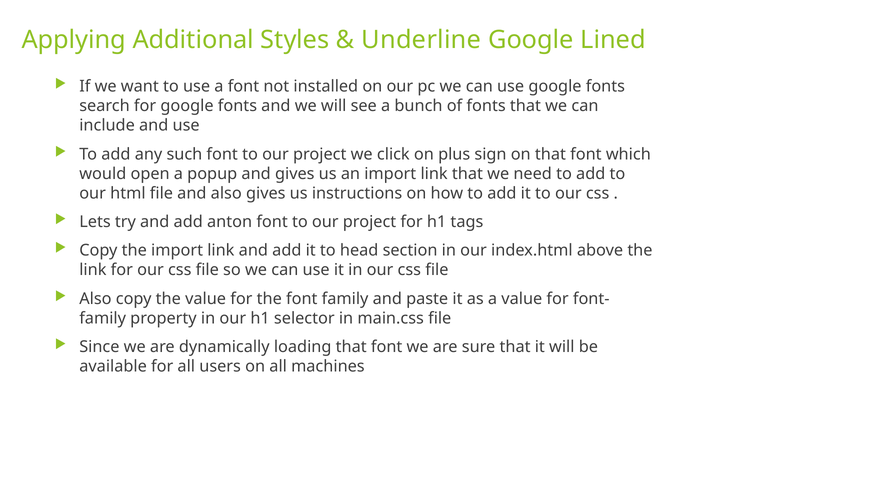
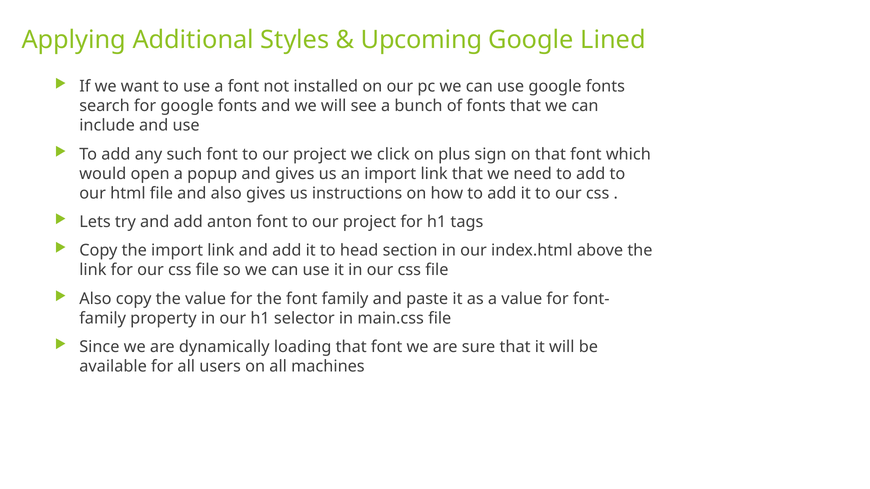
Underline: Underline -> Upcoming (421, 40)
